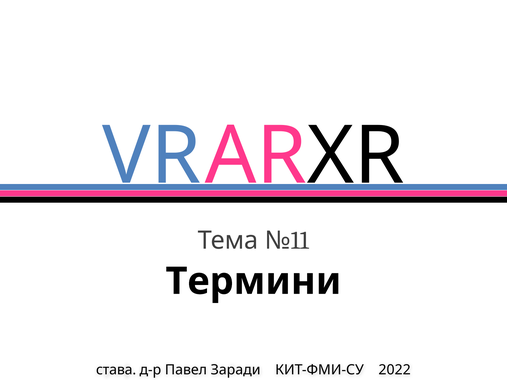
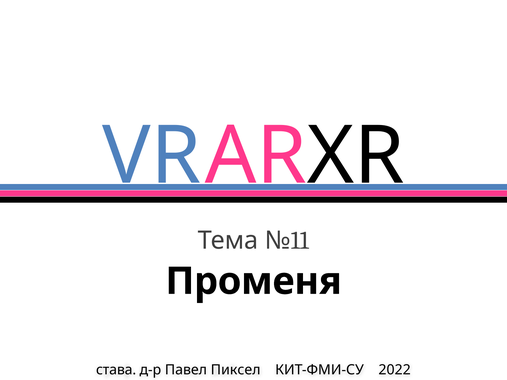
Термини: Термини -> Променя (254, 282)
Заради: Заради -> Пиксел (236, 370)
